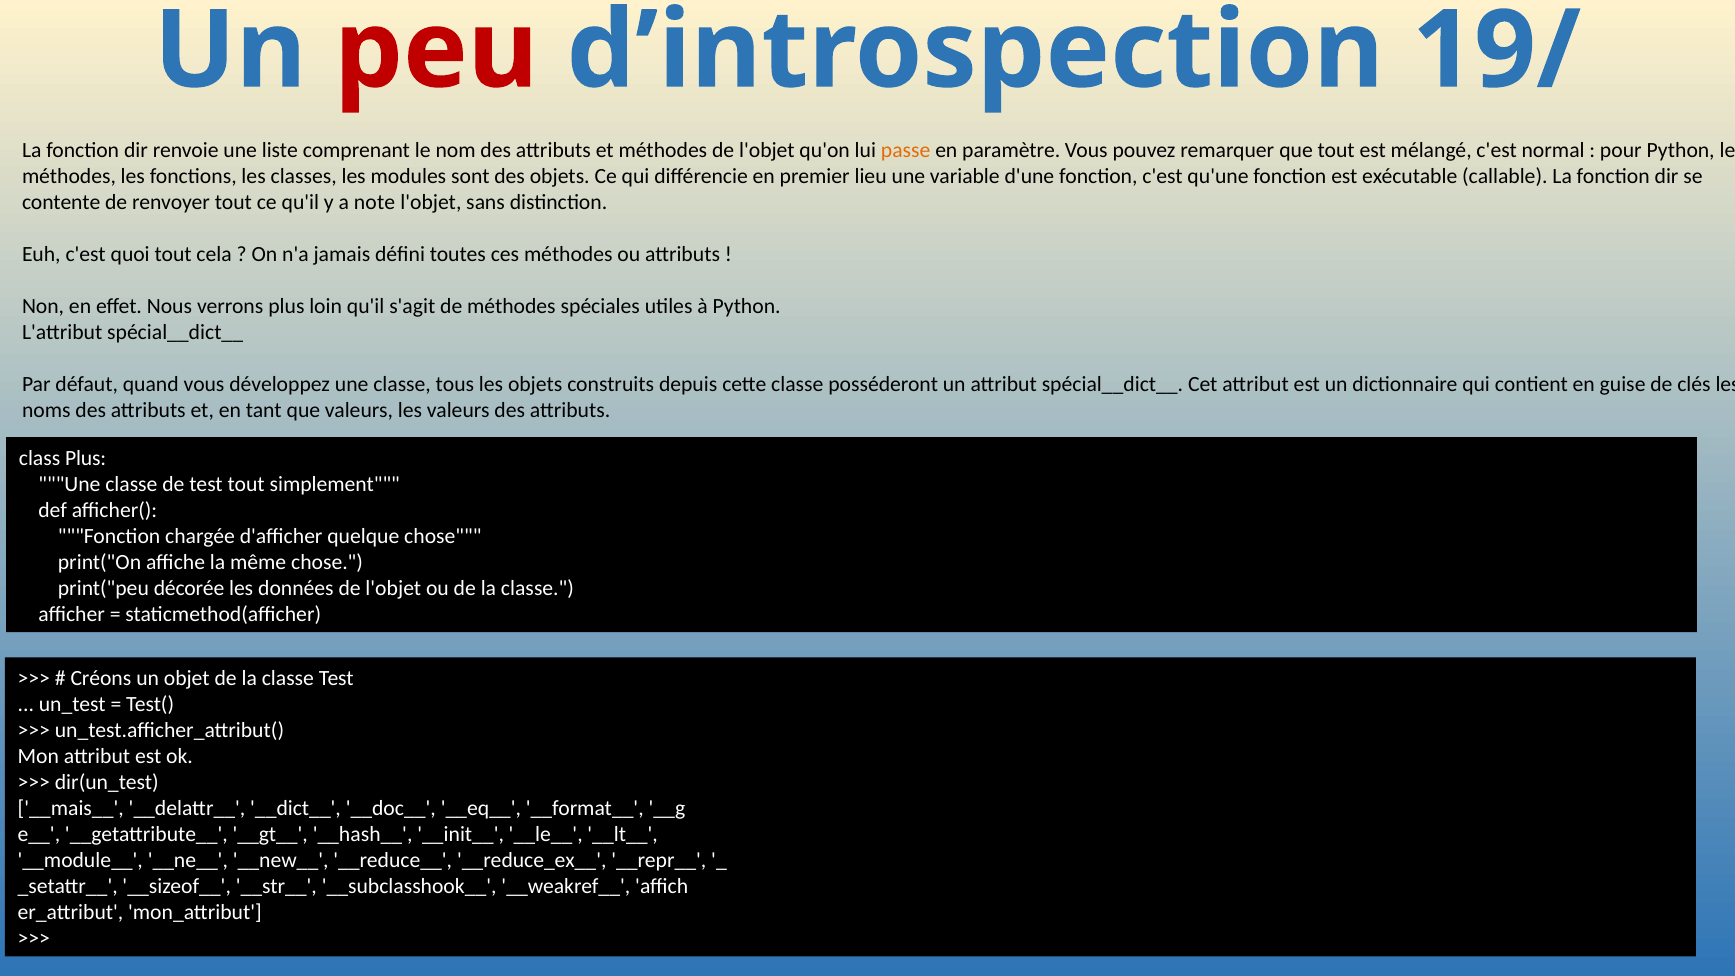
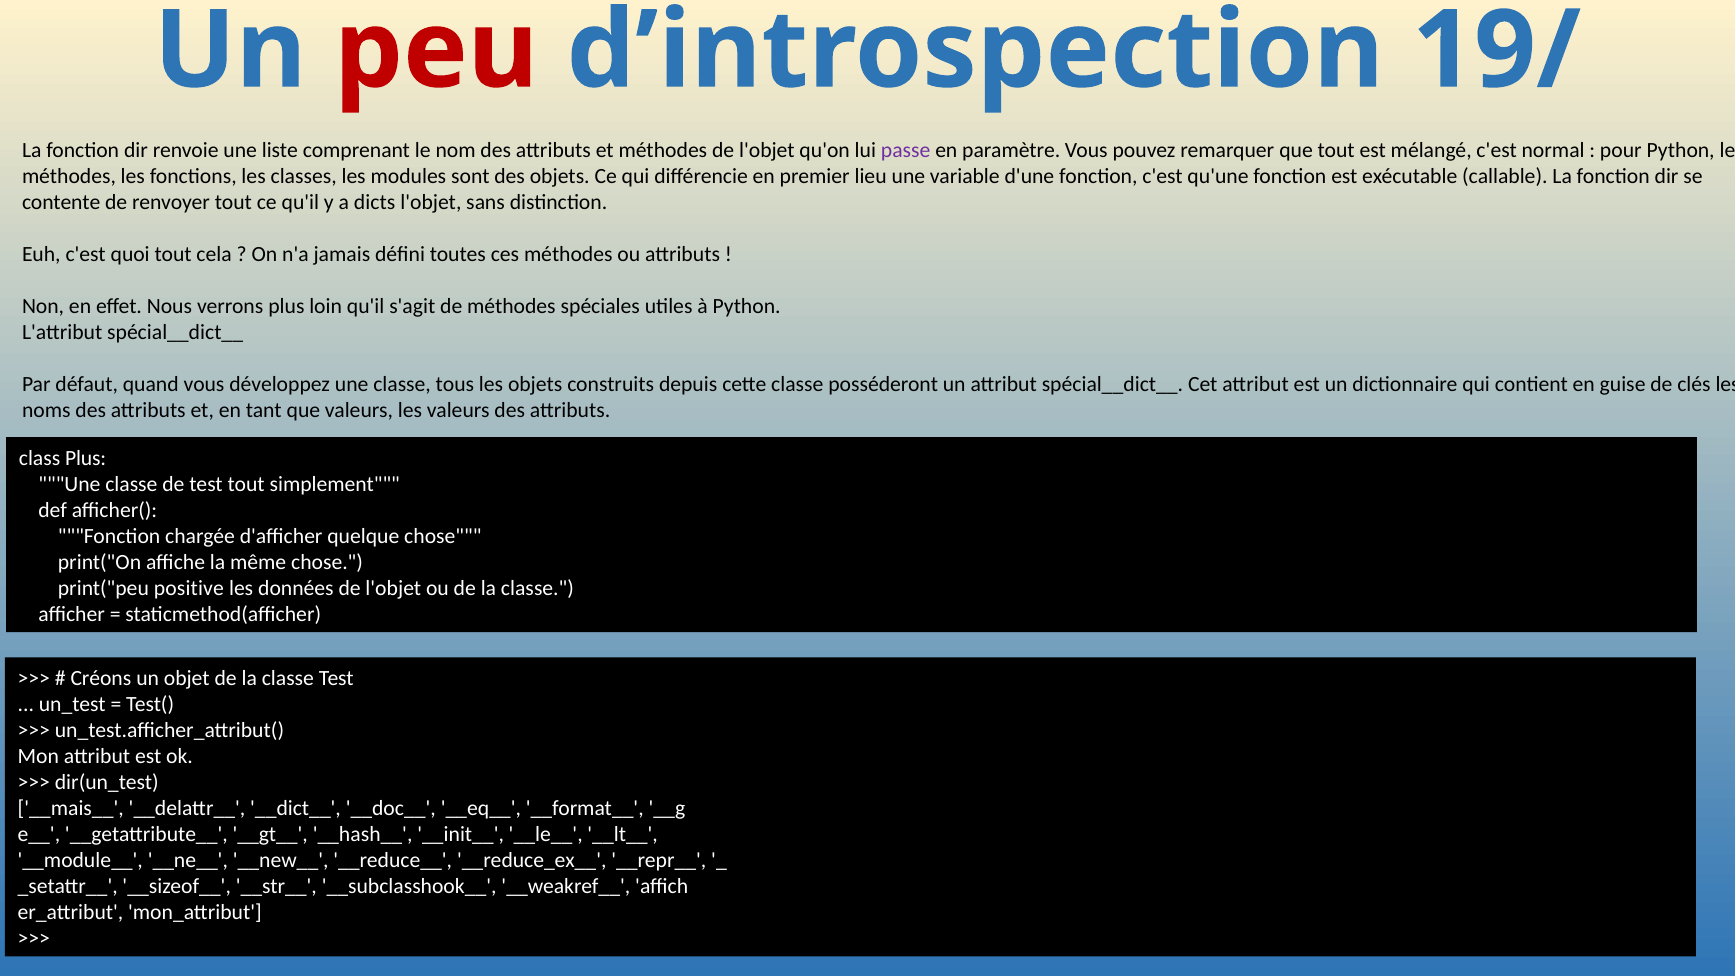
passe colour: orange -> purple (906, 150)
note: note -> dicts (375, 202)
décorée: décorée -> positive (189, 588)
